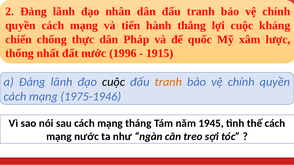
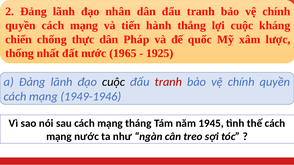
1996: 1996 -> 1965 (123, 53)
1915: 1915 -> 1925 (160, 53)
tranh colour: orange -> red (168, 82)
1975-1946: 1975-1946 -> 1949-1946 (91, 97)
